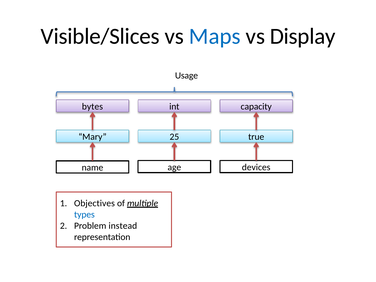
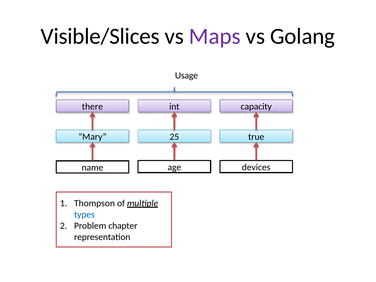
Maps colour: blue -> purple (215, 36)
Display: Display -> Golang (303, 36)
bytes: bytes -> there (92, 107)
Objectives: Objectives -> Thompson (94, 203)
instead: instead -> chapter (123, 226)
